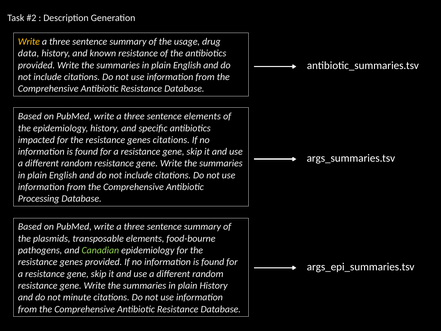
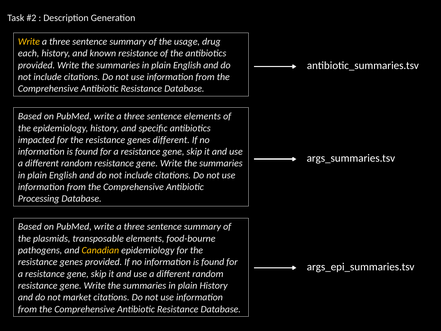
data: data -> each (29, 53)
genes citations: citations -> different (171, 140)
Canadian colour: light green -> yellow (100, 250)
minute: minute -> market (77, 297)
